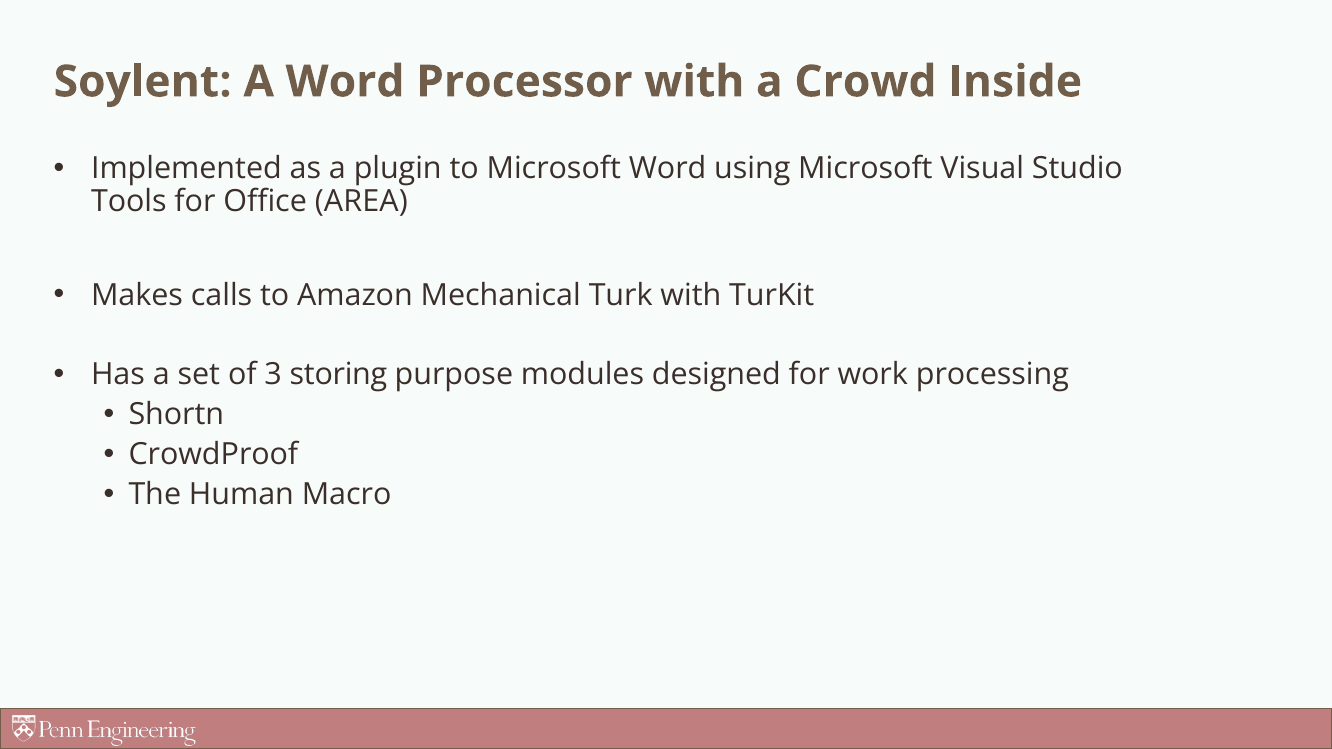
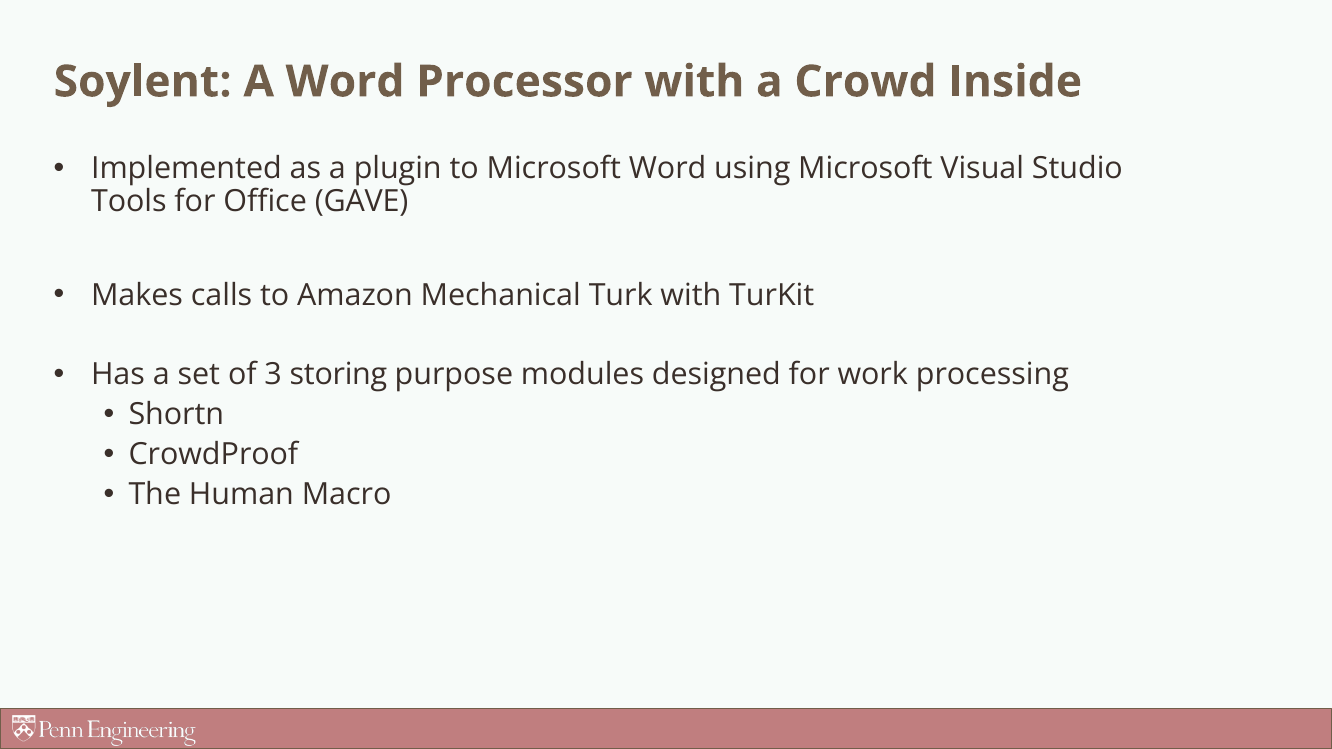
AREA: AREA -> GAVE (362, 202)
